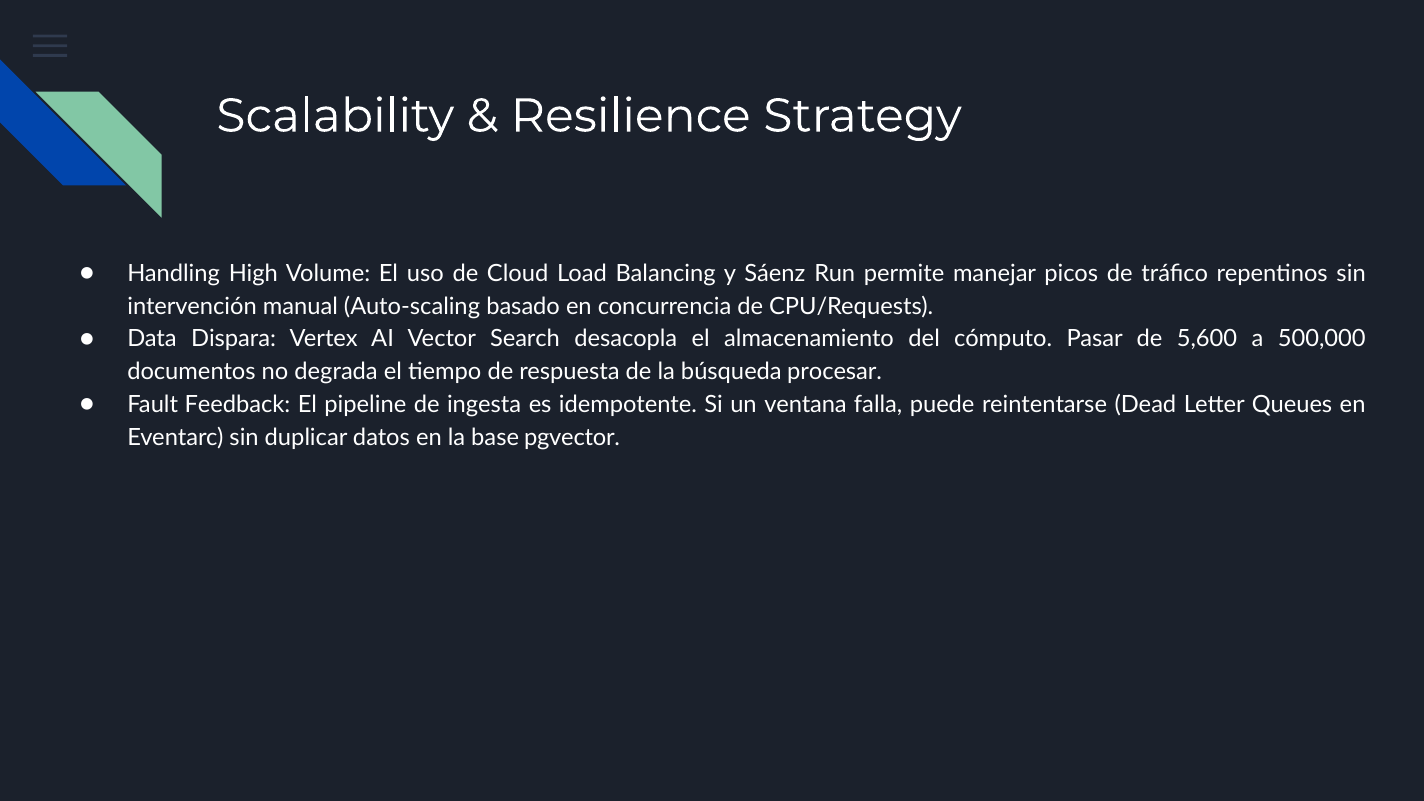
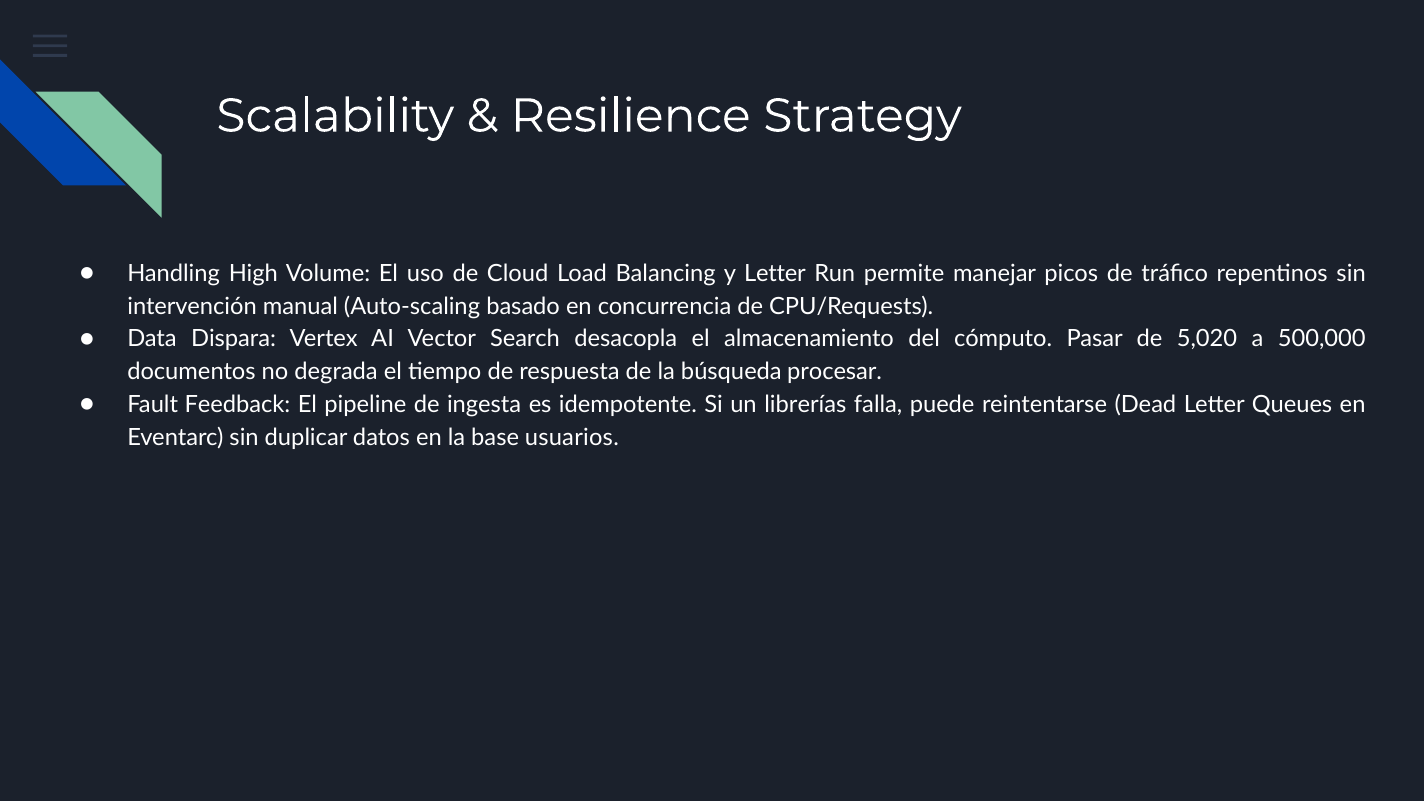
y Sáenz: Sáenz -> Letter (775, 273)
5,600: 5,600 -> 5,020 (1207, 339)
ventana: ventana -> librerías (805, 404)
pgvector: pgvector -> usuarios (572, 437)
